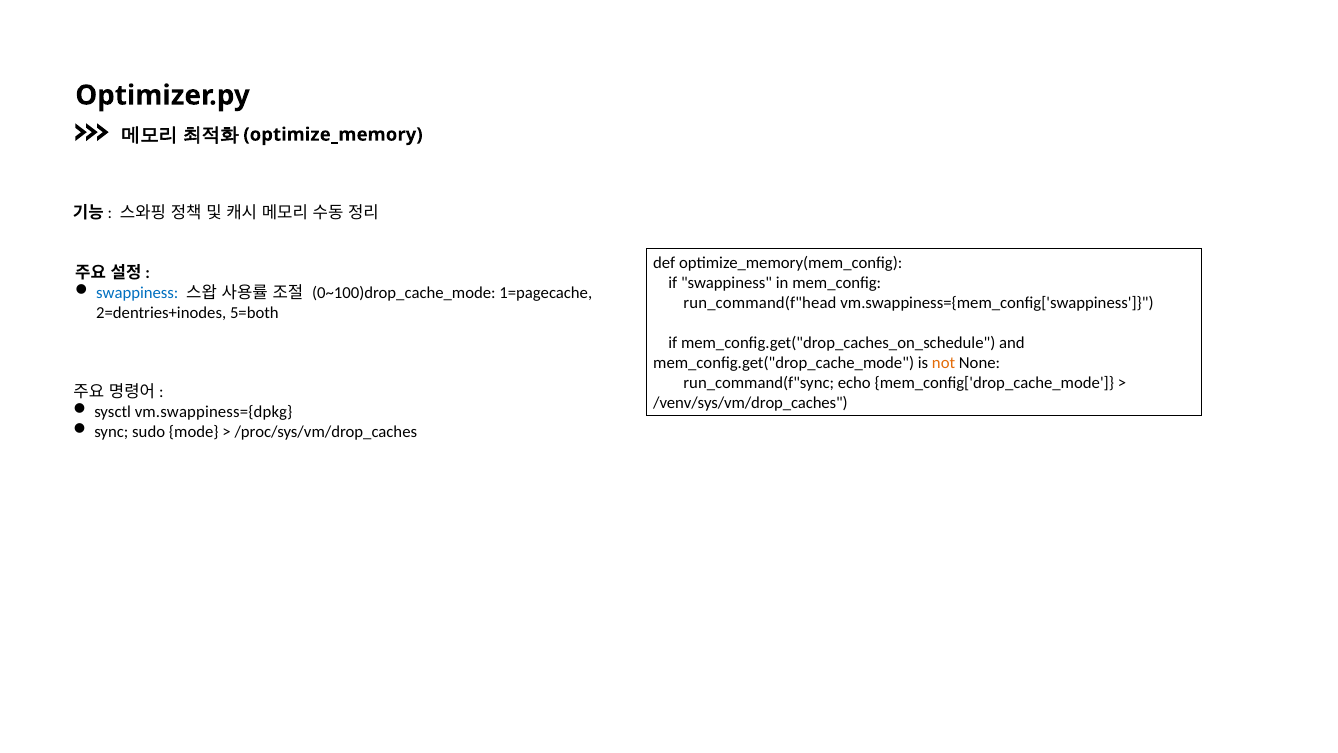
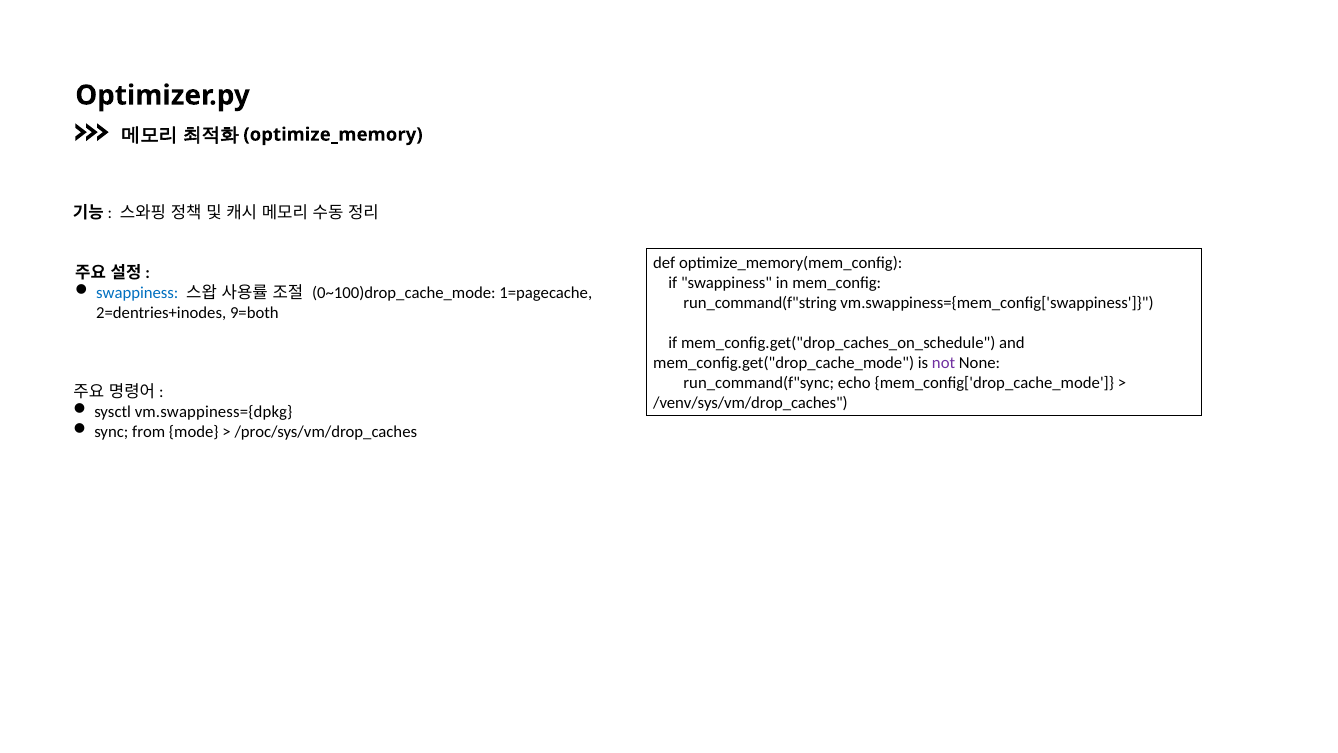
run_command(f"head: run_command(f"head -> run_command(f"string (760, 303)
5=both: 5=both -> 9=both (254, 313)
not colour: orange -> purple (944, 363)
sudo: sudo -> from (149, 432)
